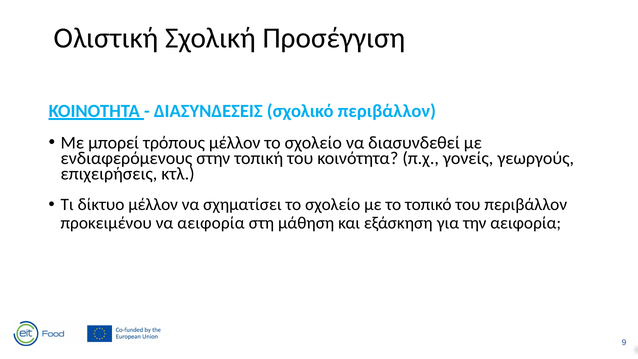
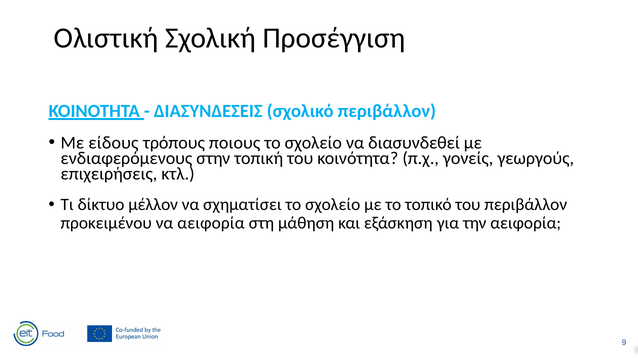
μπορεί: μπορεί -> είδους (113, 143)
τρόπους μέλλον: μέλλον -> ποιους (235, 143)
